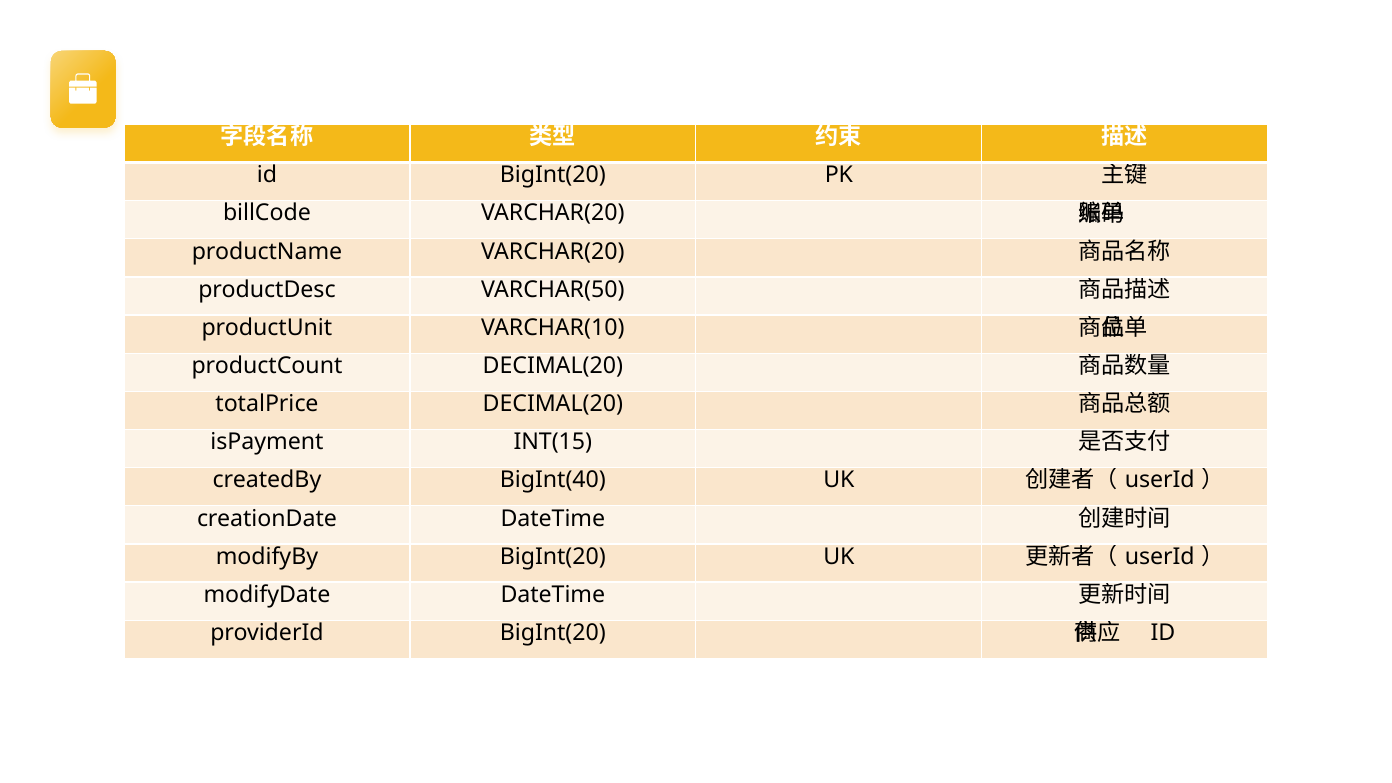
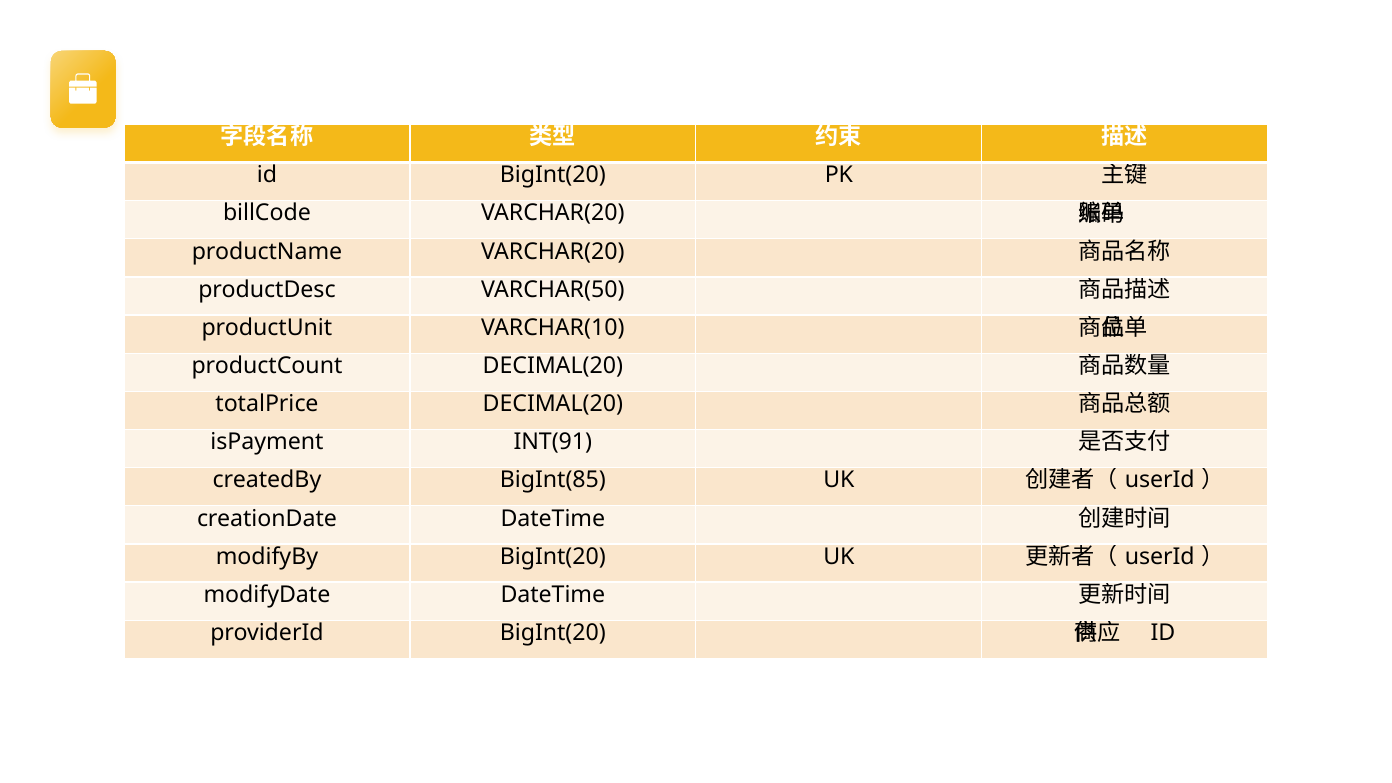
INT(15: INT(15 -> INT(91 (553, 442)
BigInt(40: BigInt(40 -> BigInt(85 (553, 480)
